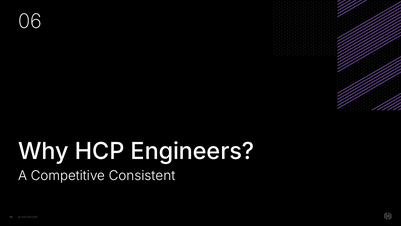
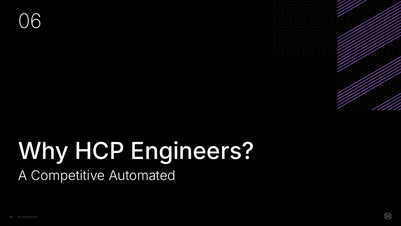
Consistent: Consistent -> Automated (142, 175)
